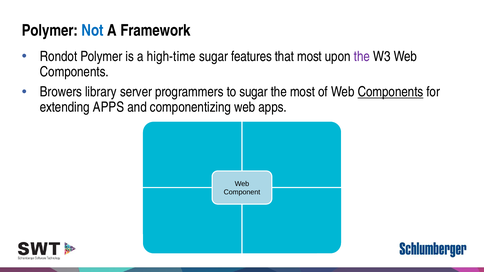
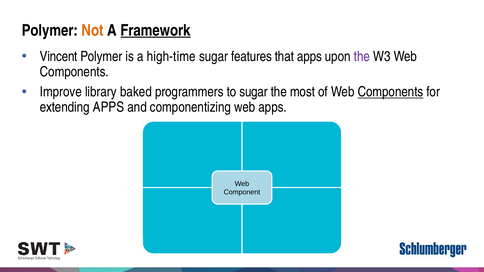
Not colour: blue -> orange (93, 30)
Framework underline: none -> present (156, 30)
Rondot: Rondot -> Vincent (59, 57)
that most: most -> apps (310, 57)
Browers: Browers -> Improve (61, 92)
server: server -> baked (136, 92)
